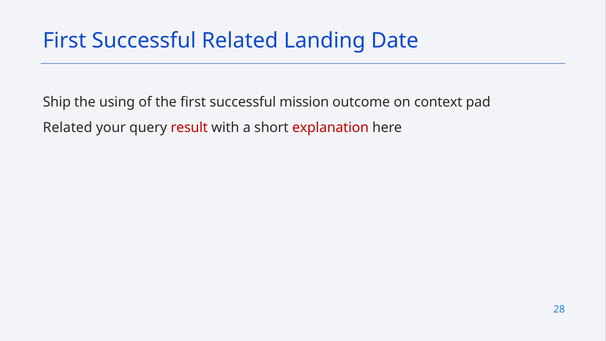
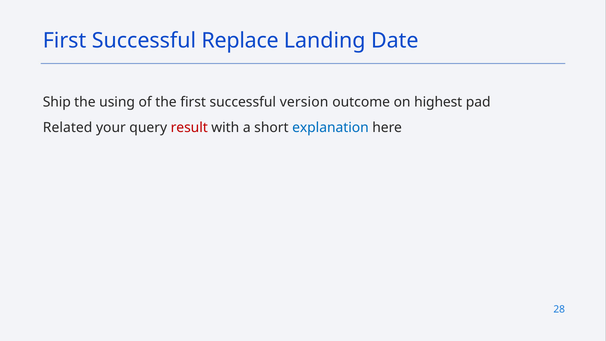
Successful Related: Related -> Replace (240, 40)
mission: mission -> version (304, 102)
context: context -> highest (438, 102)
explanation colour: red -> blue (330, 128)
